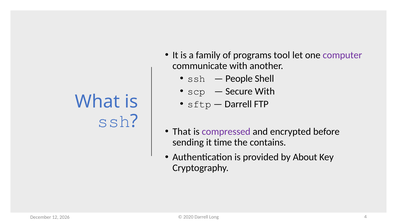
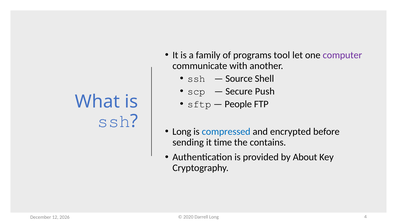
People: People -> Source (239, 79)
Secure With: With -> Push (265, 91)
Darrell: Darrell -> People (238, 104)
That: That -> Long (182, 132)
compressed colour: purple -> blue (226, 132)
